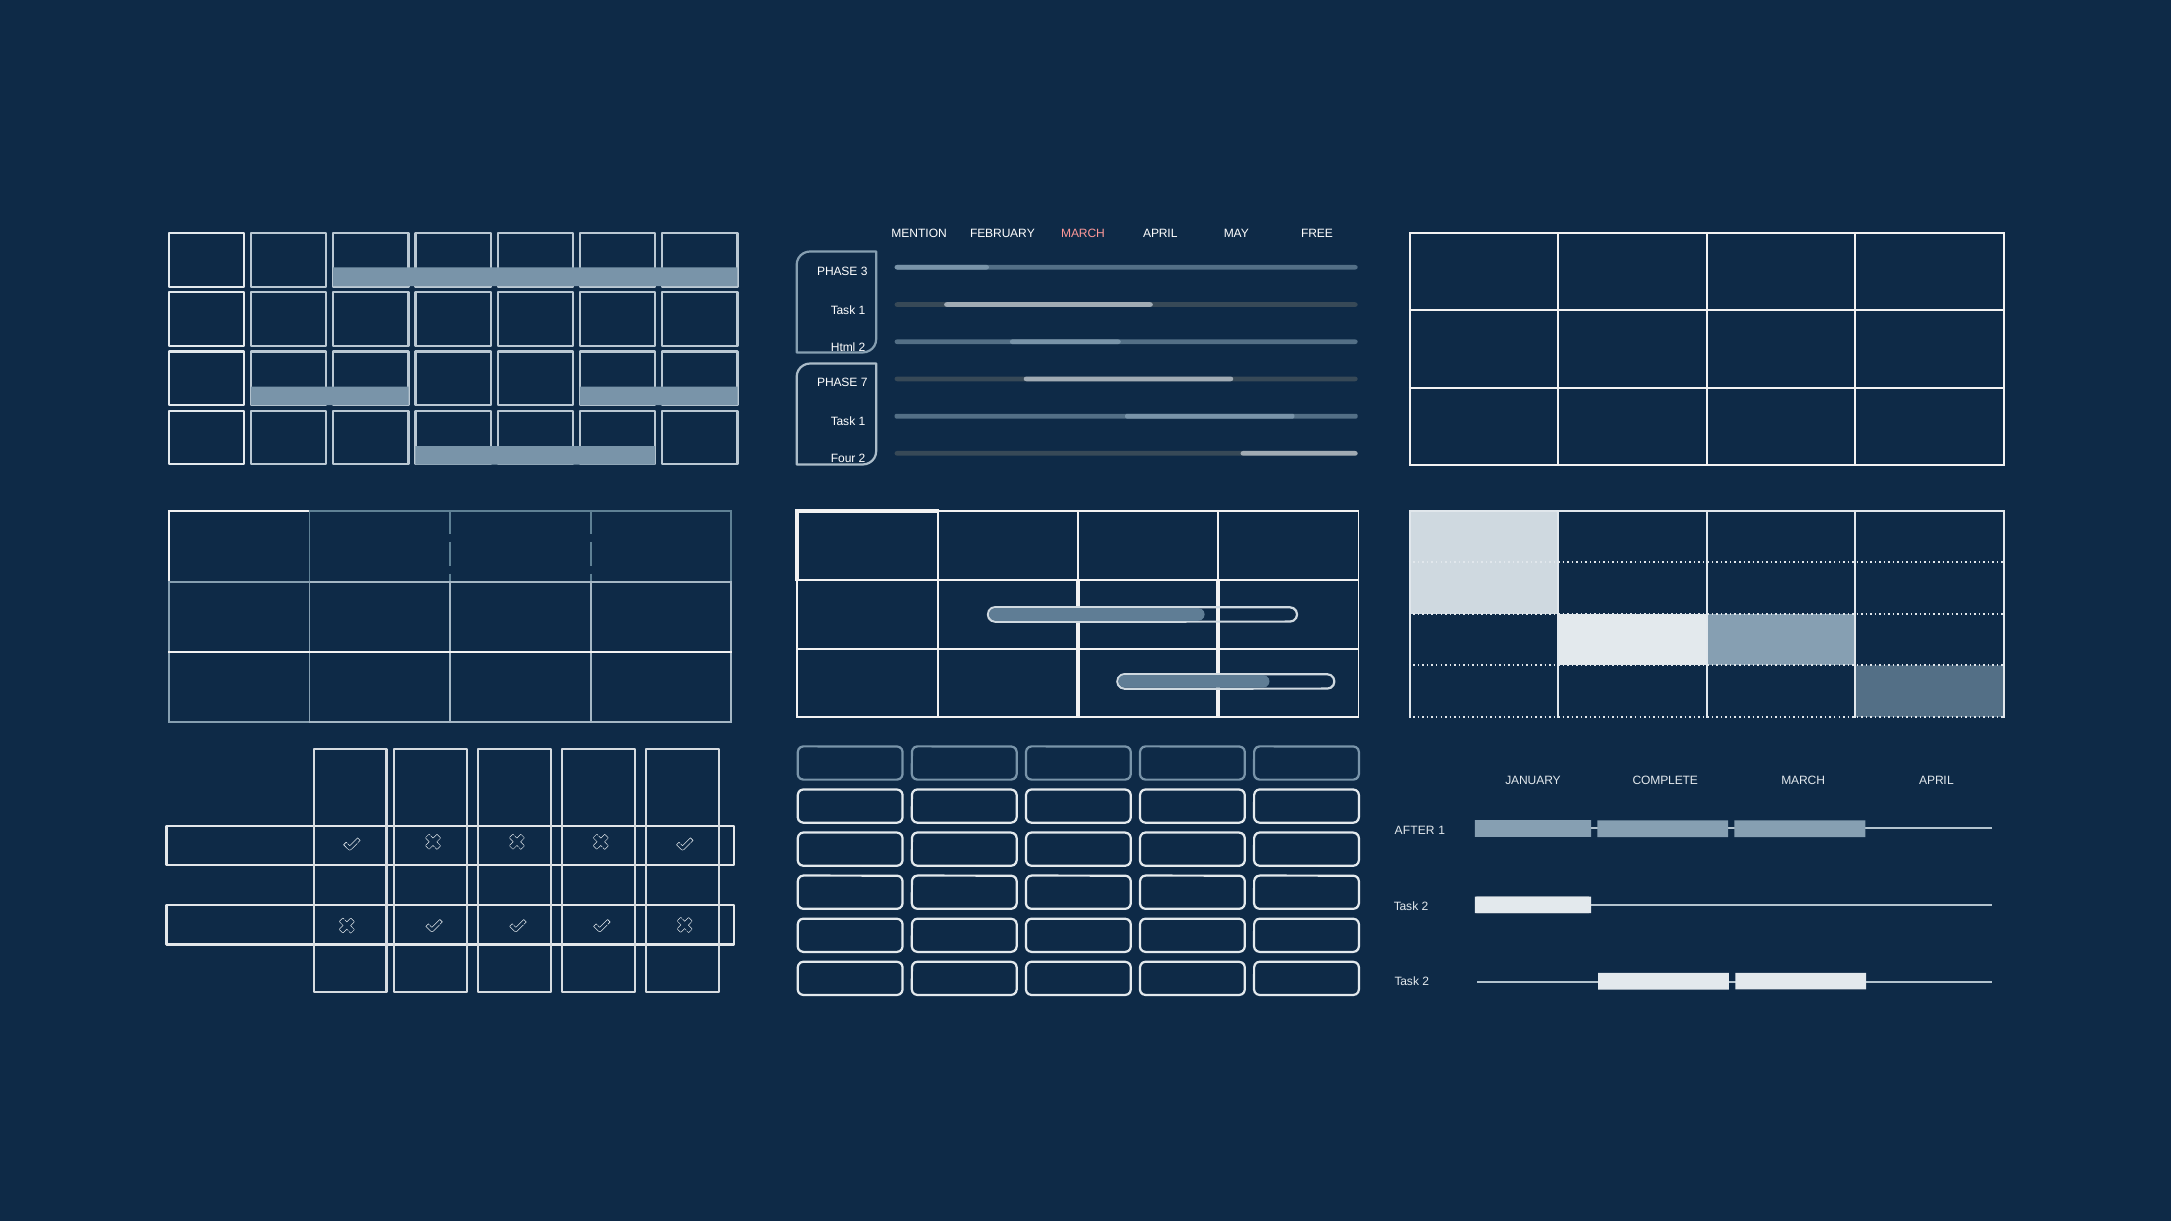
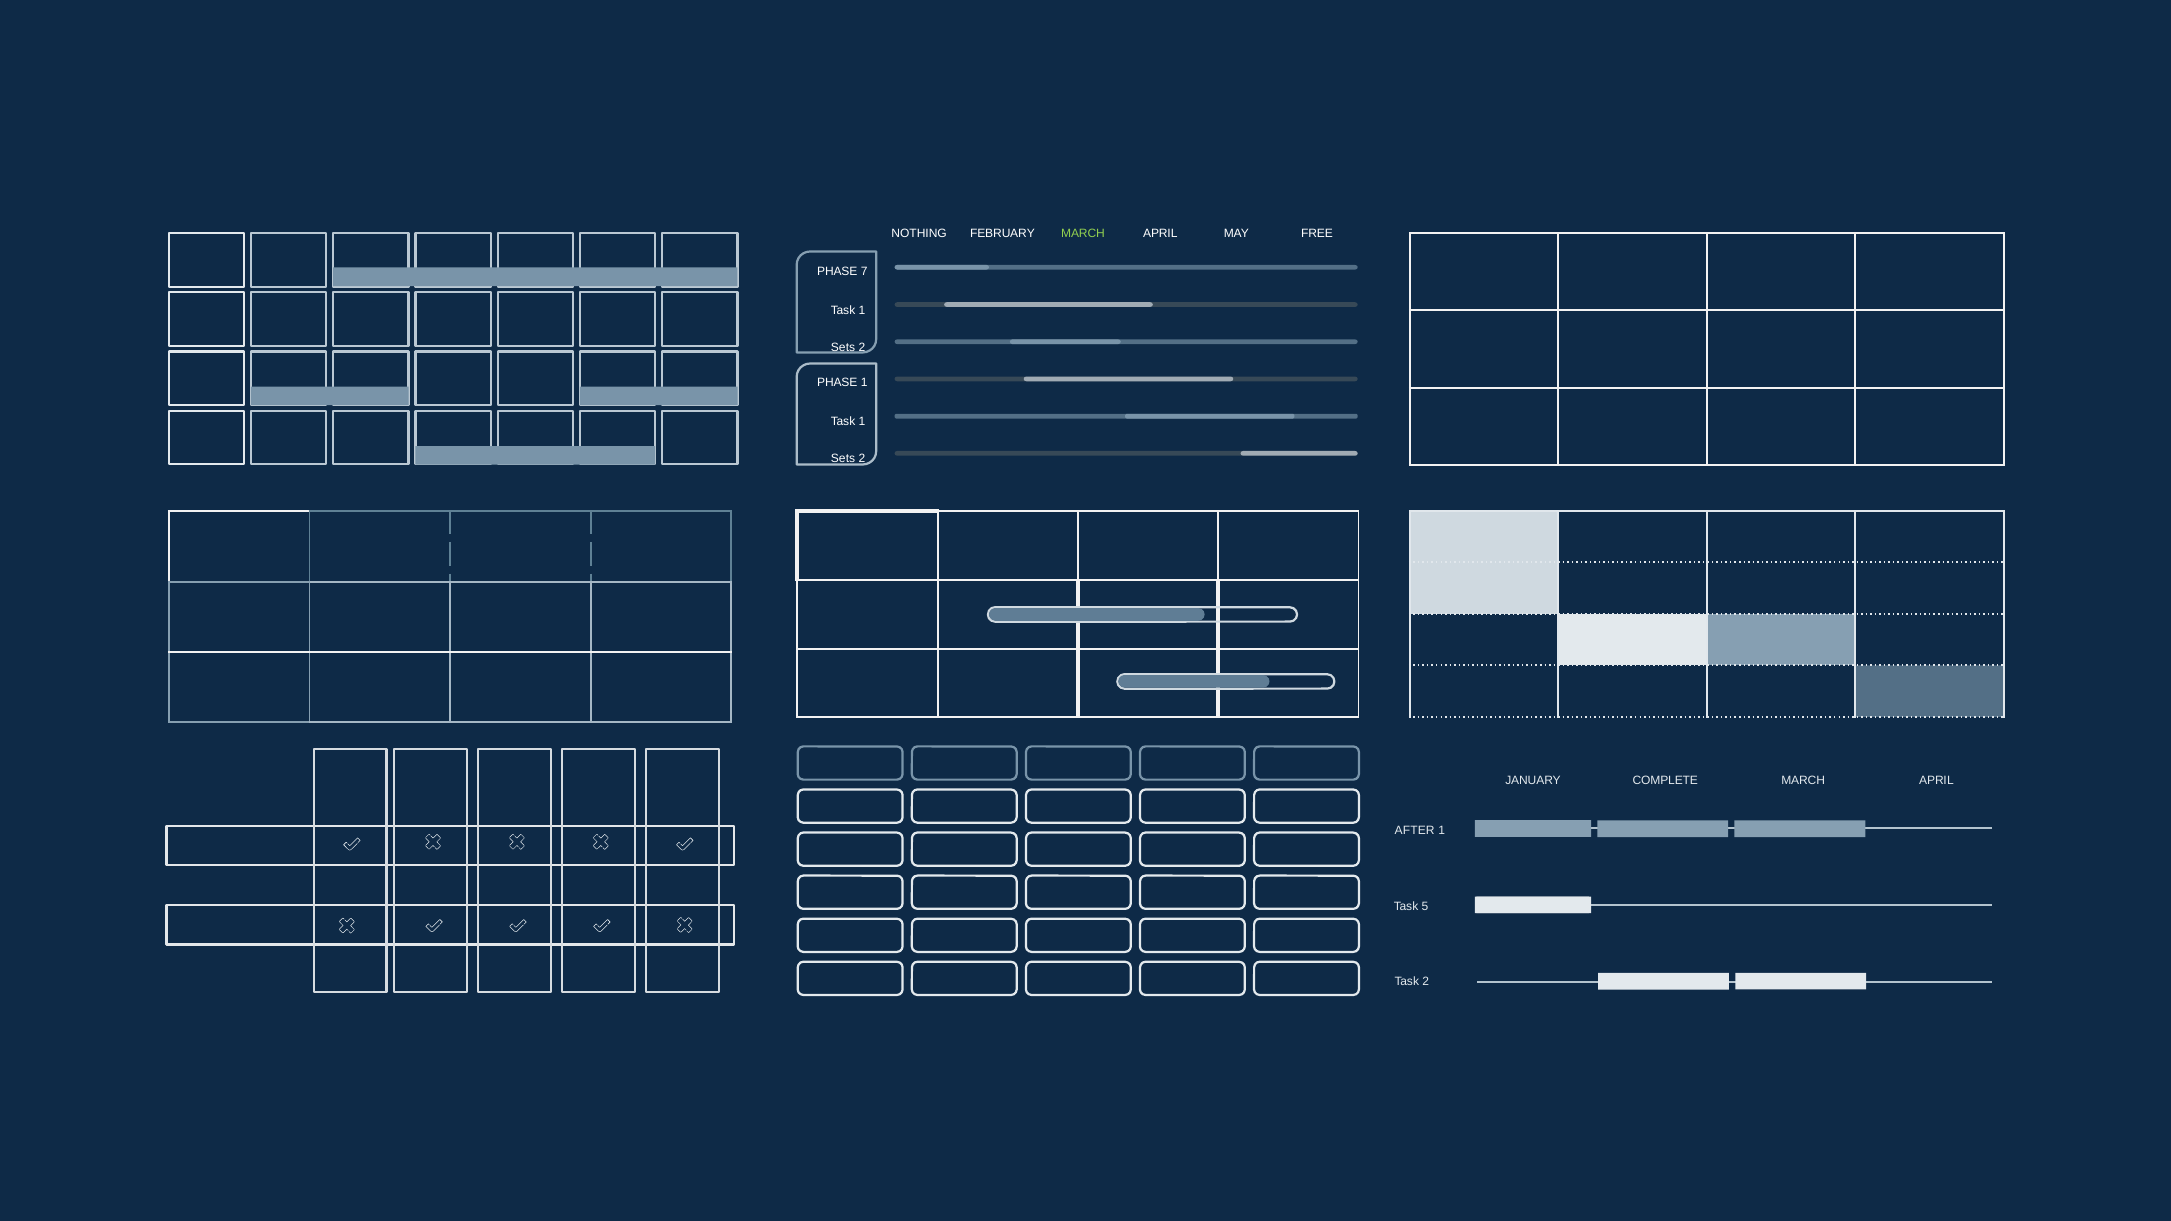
MENTION: MENTION -> NOTHING (919, 234)
MARCH colour: pink -> light green (1083, 234)
3: 3 -> 7 (864, 272)
Html: Html -> Sets (843, 347)
PHASE 7: 7 -> 1 (864, 382)
Four: Four -> Sets (843, 459)
2: 2 -> 5 (1425, 907)
